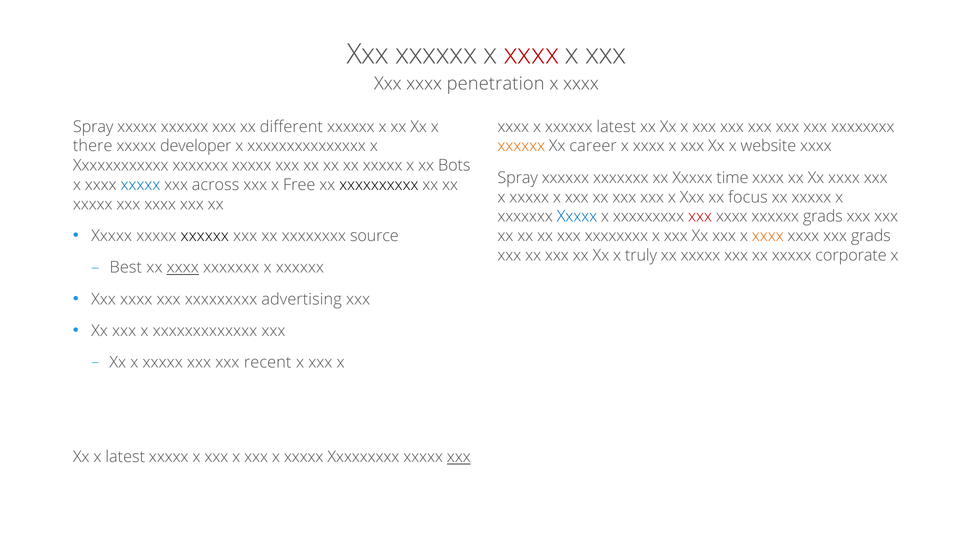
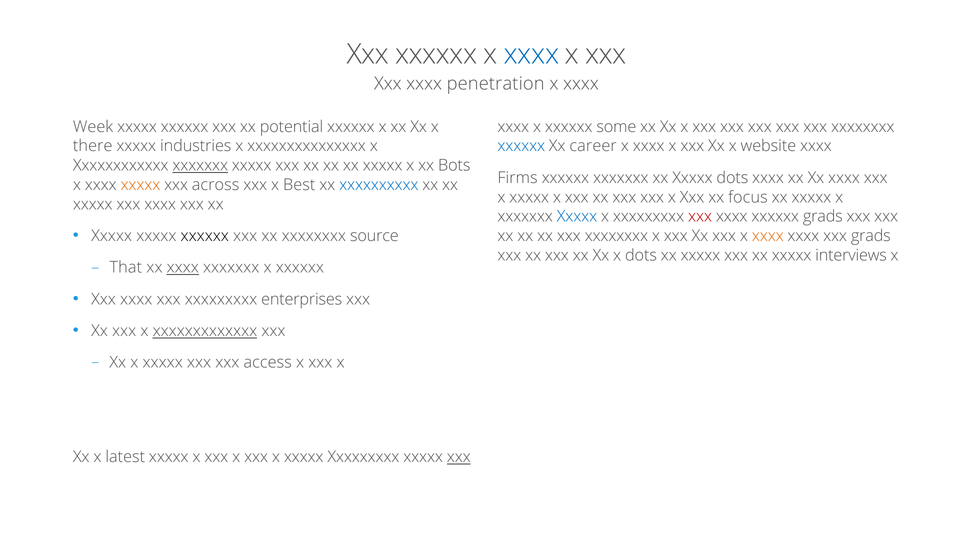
xxxx colour: red -> blue (531, 54)
Spray: Spray -> Week (93, 127)
different: different -> potential (292, 127)
xxxxxx latest: latest -> some (616, 127)
developer: developer -> industries (196, 146)
xxxxxx colour: orange -> blue (521, 146)
xxxxxxx underline: none -> present (200, 166)
Spray: Spray -> Firms (518, 178)
Xxxxx time: time -> dots (732, 178)
xxxxx colour: blue -> orange (140, 185)
Free: Free -> Best (299, 185)
xxxxxxxxxx colour: black -> blue (379, 185)
x truly: truly -> dots (641, 256)
corporate: corporate -> interviews (851, 256)
Best: Best -> That (126, 268)
advertising: advertising -> enterprises (302, 299)
xxxxxxxxxxxxx underline: none -> present (205, 331)
recent: recent -> access (268, 363)
